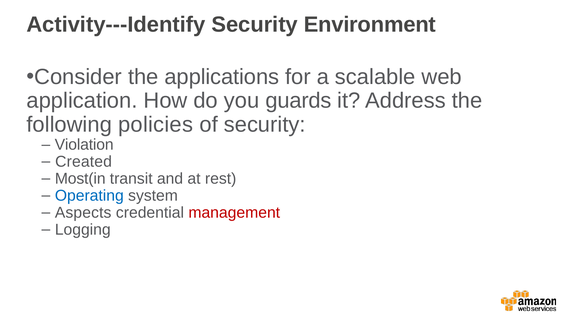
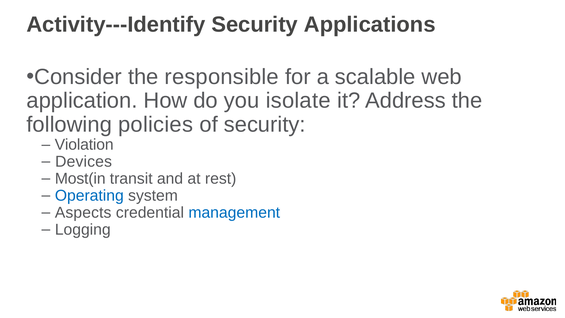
Environment: Environment -> Applications (370, 25)
applications: applications -> responsible (222, 77)
guards: guards -> isolate (298, 101)
Created: Created -> Devices (84, 162)
management colour: red -> blue (234, 213)
